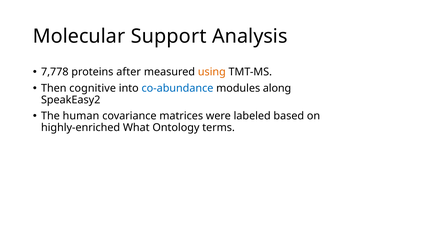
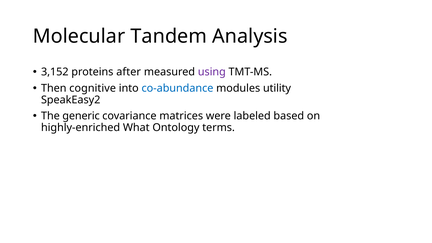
Support: Support -> Tandem (169, 36)
7,778: 7,778 -> 3,152 (55, 72)
using colour: orange -> purple (212, 72)
along: along -> utility (277, 88)
human: human -> generic (81, 116)
